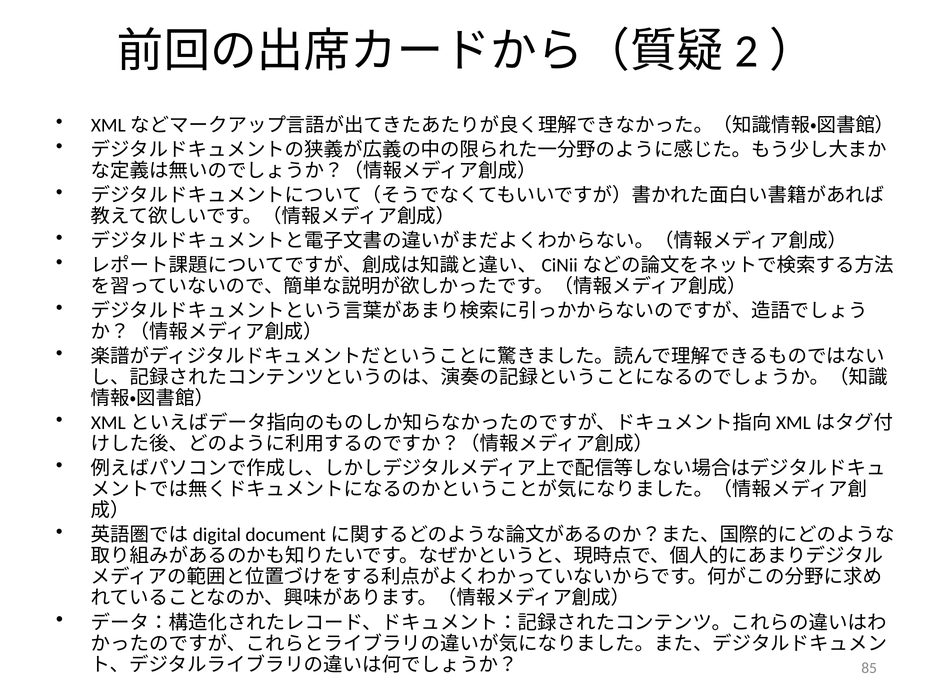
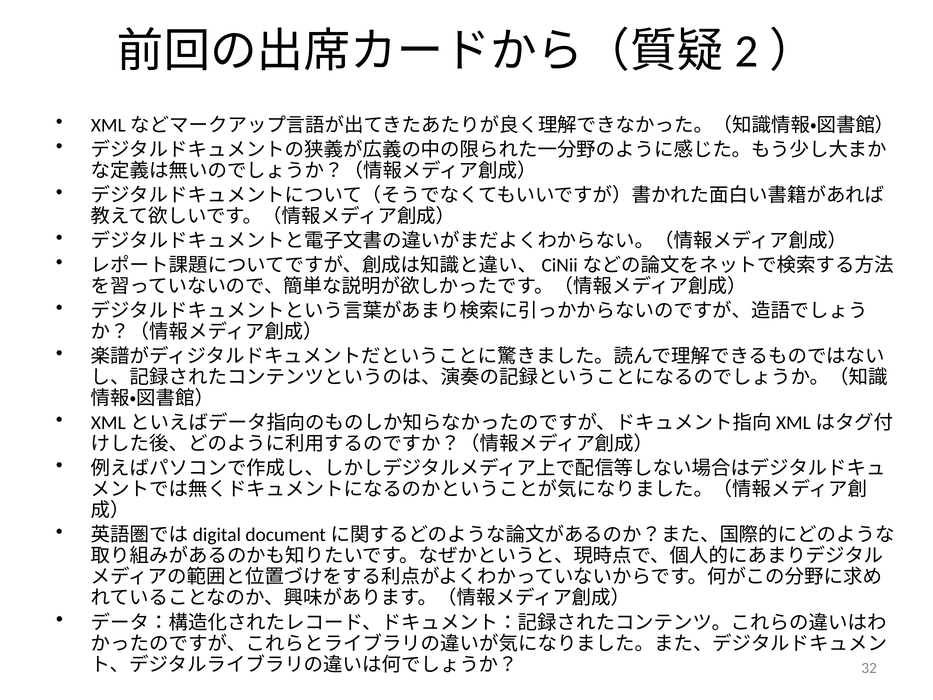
85: 85 -> 32 (869, 668)
